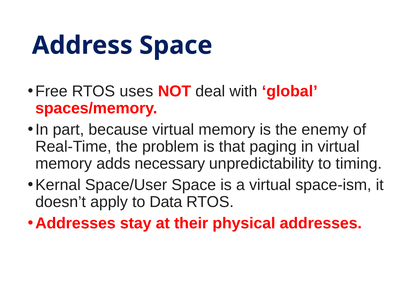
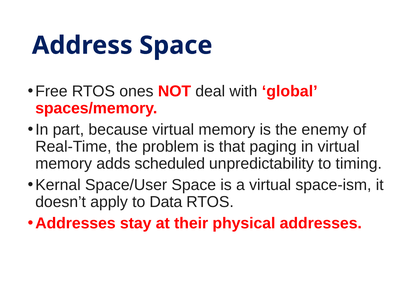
uses: uses -> ones (136, 91)
necessary: necessary -> scheduled (170, 164)
